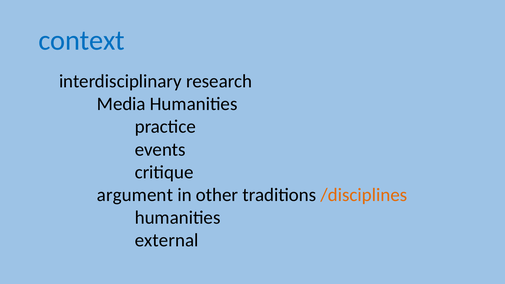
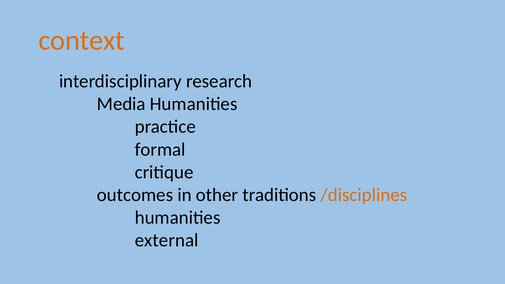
context colour: blue -> orange (82, 40)
events: events -> formal (160, 149)
argument: argument -> outcomes (135, 195)
